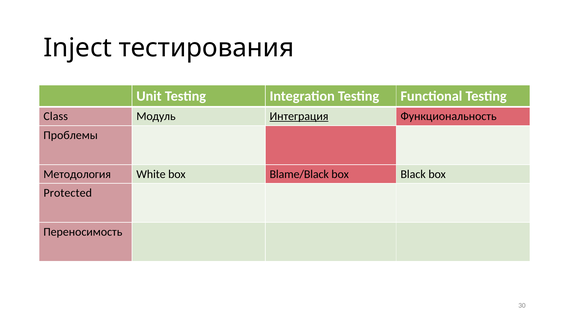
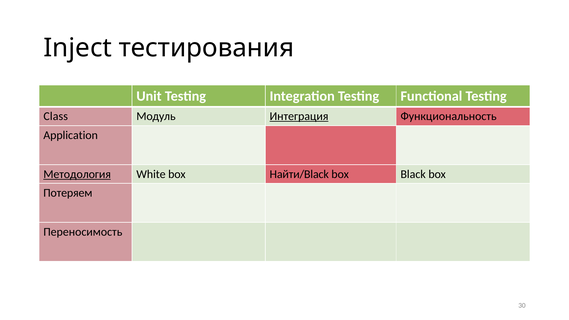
Проблемы: Проблемы -> Application (71, 135)
Методология underline: none -> present (77, 174)
Blame/Black: Blame/Black -> Найти/Black (299, 174)
Protected: Protected -> Потеряем (68, 193)
